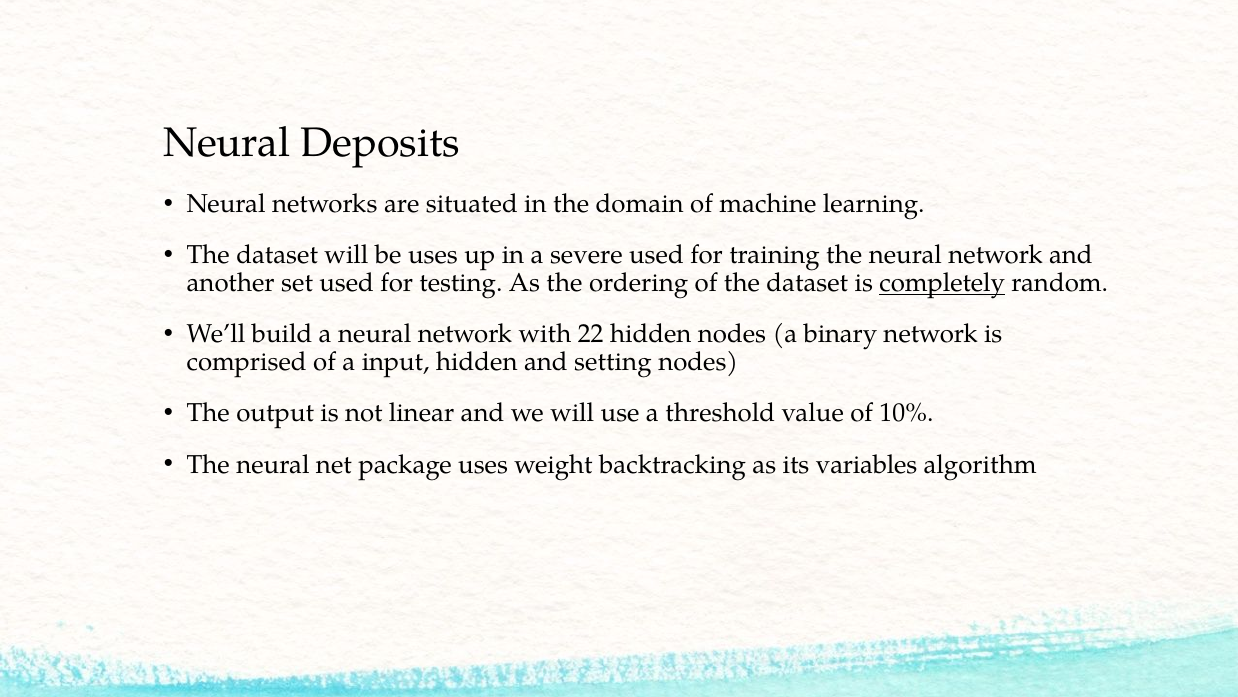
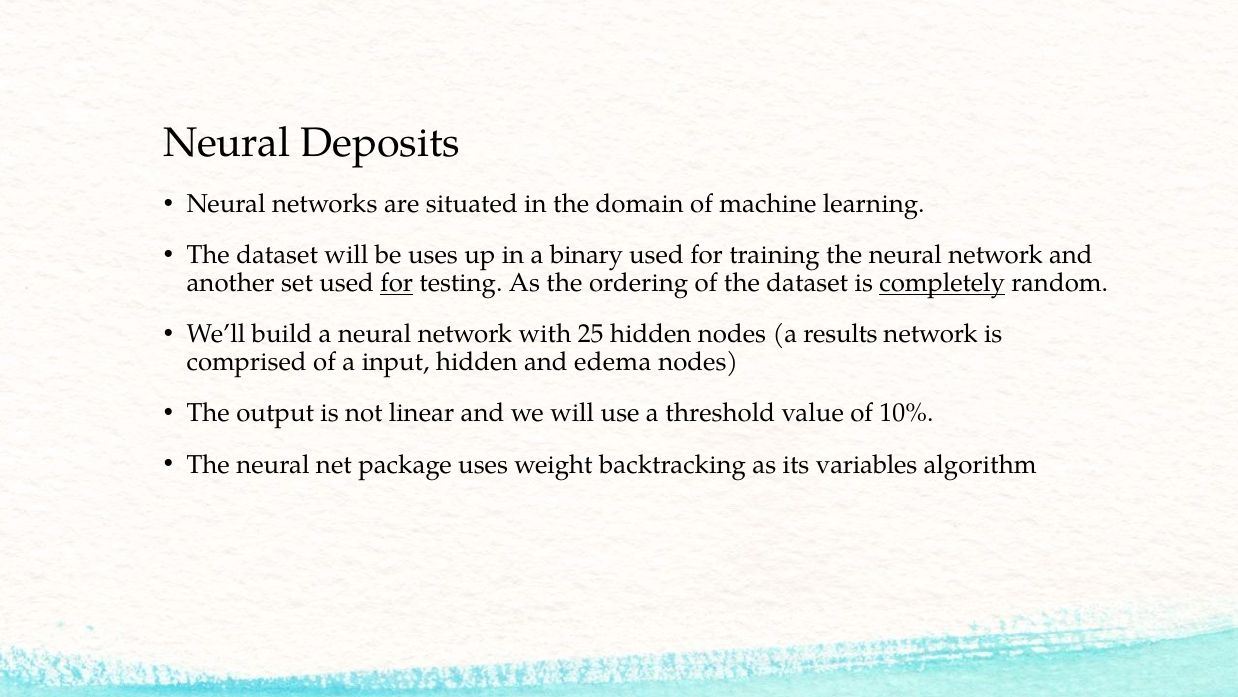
severe: severe -> binary (587, 255)
for underline: none -> present (397, 283)
22: 22 -> 25 (591, 334)
binary: binary -> results (840, 334)
setting: setting -> edema (613, 362)
